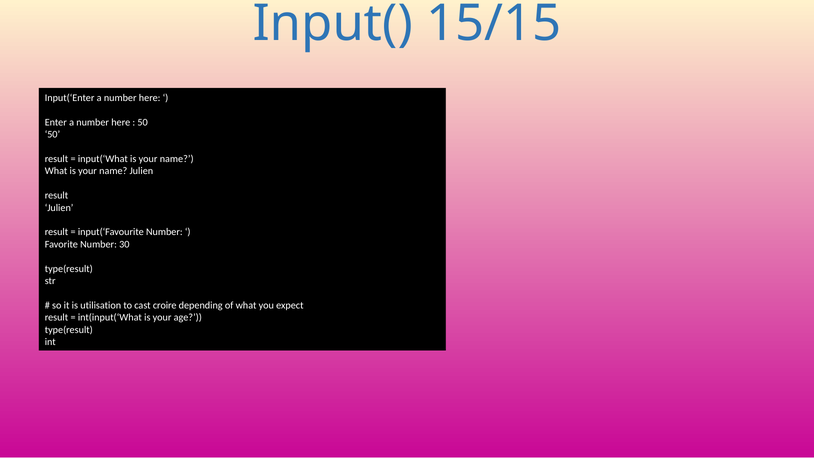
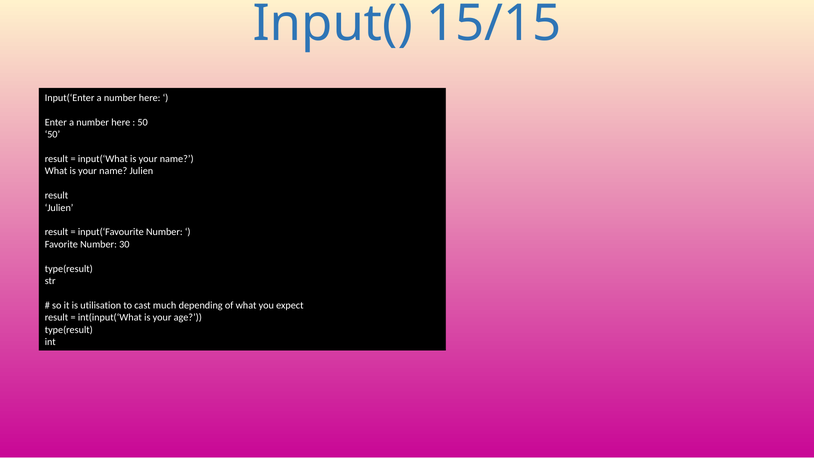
croire: croire -> much (165, 305)
